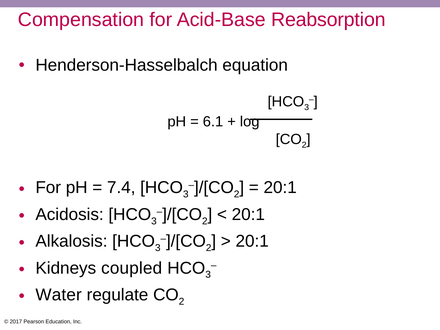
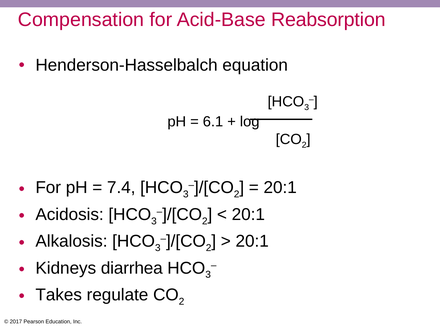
coupled: coupled -> diarrhea (132, 268)
Water: Water -> Takes (59, 295)
